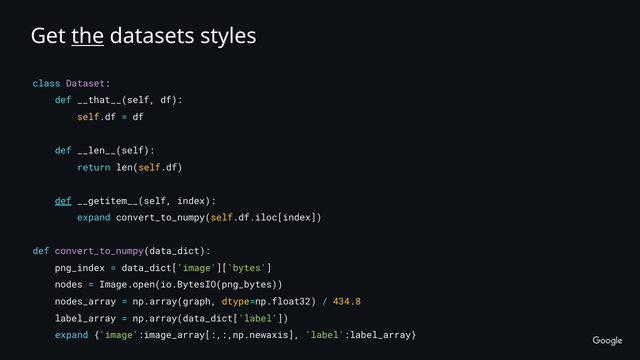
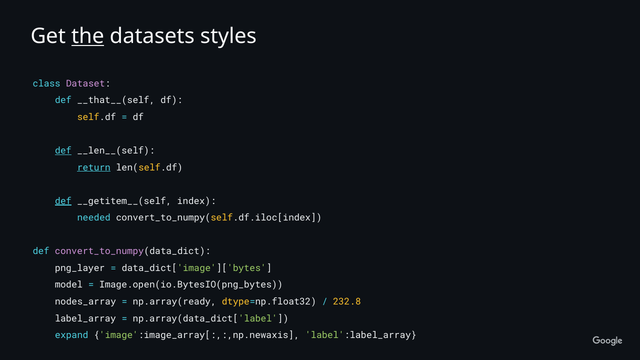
def underline: none -> present (63, 151)
return underline: none -> present (94, 167)
expand: expand -> needed (94, 218)
png_index: png_index -> png_layer (80, 268)
nodes: nodes -> model (69, 285)
np.array(graph: np.array(graph -> np.array(ready (174, 302)
434.8: 434.8 -> 232.8 (347, 302)
